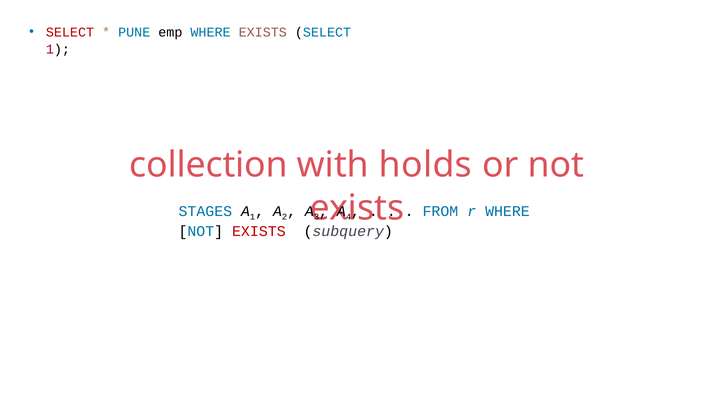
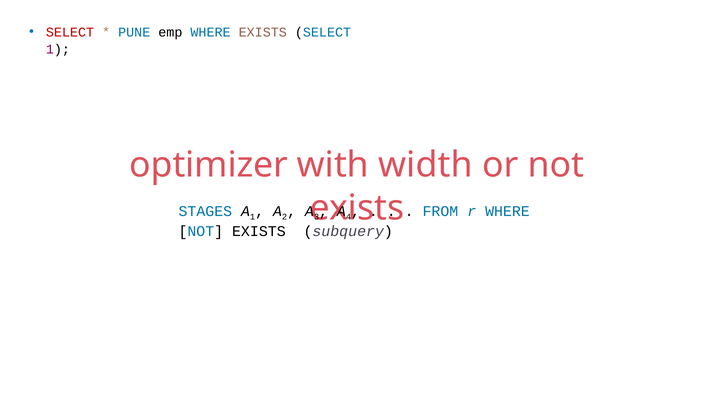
collection: collection -> optimizer (209, 165)
holds: holds -> width (426, 165)
EXISTS colour: red -> black (259, 231)
